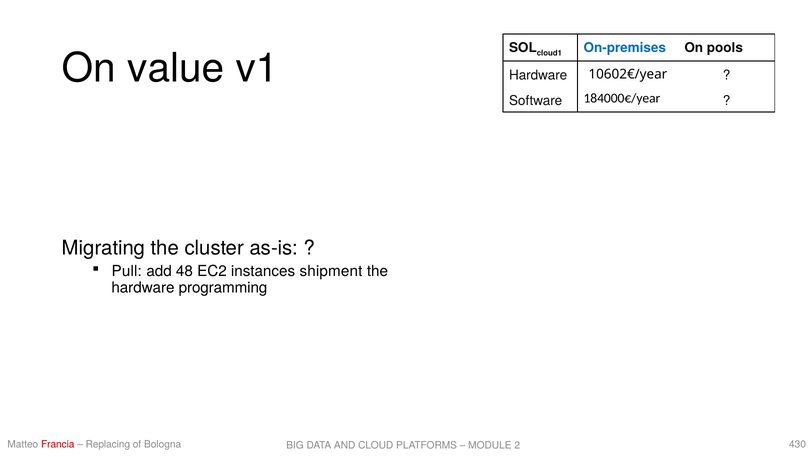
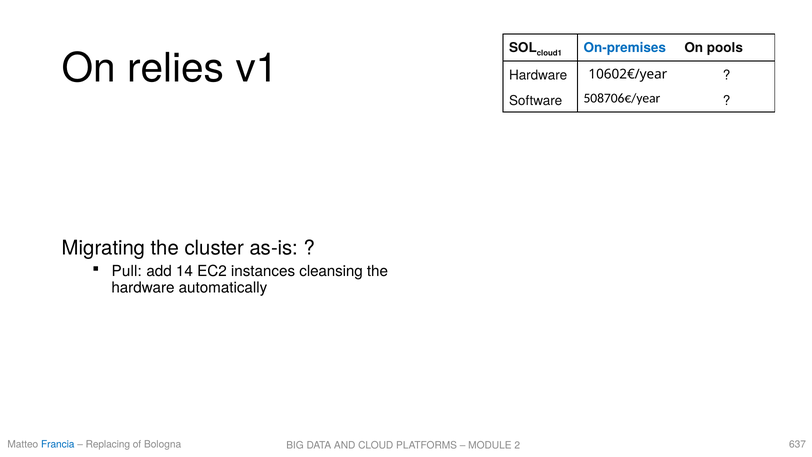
value: value -> relies (176, 68)
184000€/year: 184000€/year -> 508706€/year (622, 98)
48: 48 -> 14 (184, 271)
shipment: shipment -> cleansing (331, 271)
programming: programming -> automatically (223, 288)
Francia colour: red -> blue (58, 444)
430: 430 -> 637 (798, 444)
